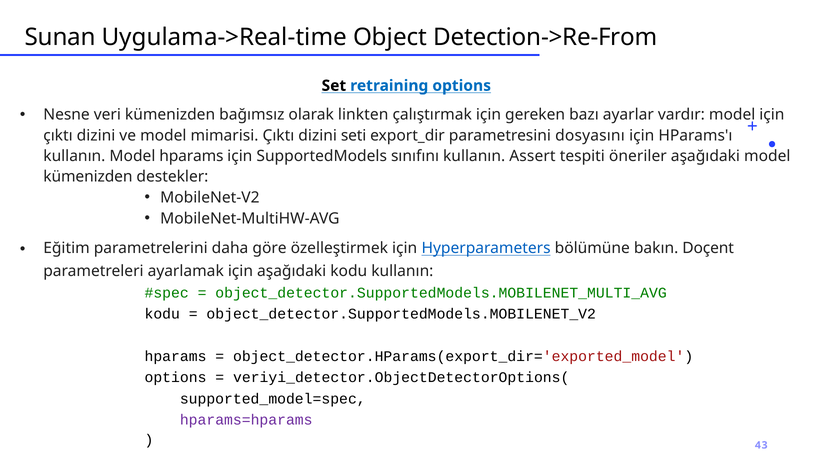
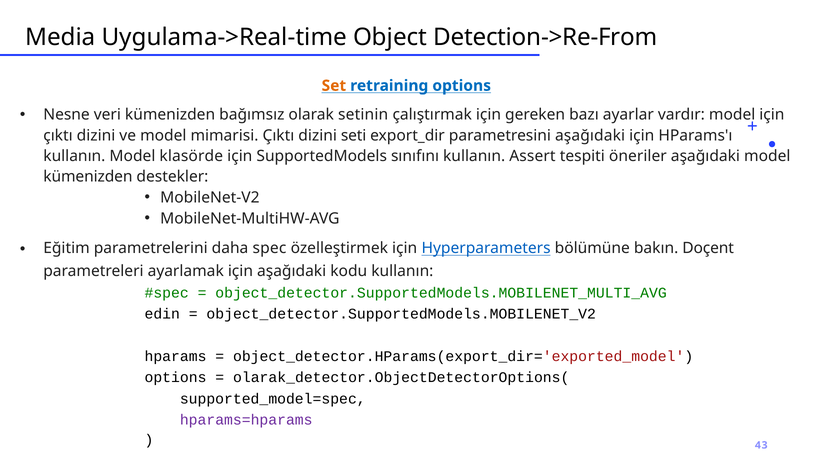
Sunan: Sunan -> Media (60, 37)
Set colour: black -> orange (334, 86)
linkten: linkten -> setinin (363, 115)
parametresini dosyasını: dosyasını -> aşağıdaki (590, 136)
Model hparams: hparams -> klasörde (191, 156)
göre: göre -> spec (269, 248)
kodu: kodu -> edin (162, 314)
veriyi_detector.ObjectDetectorOptions(: veriyi_detector.ObjectDetectorOptions( -> olarak_detector.ObjectDetectorOptions( (401, 378)
